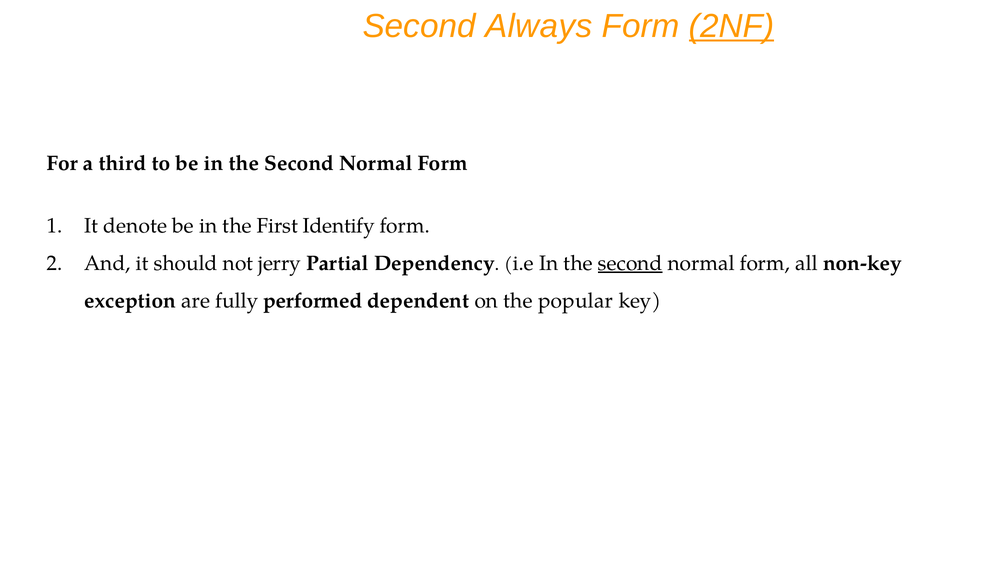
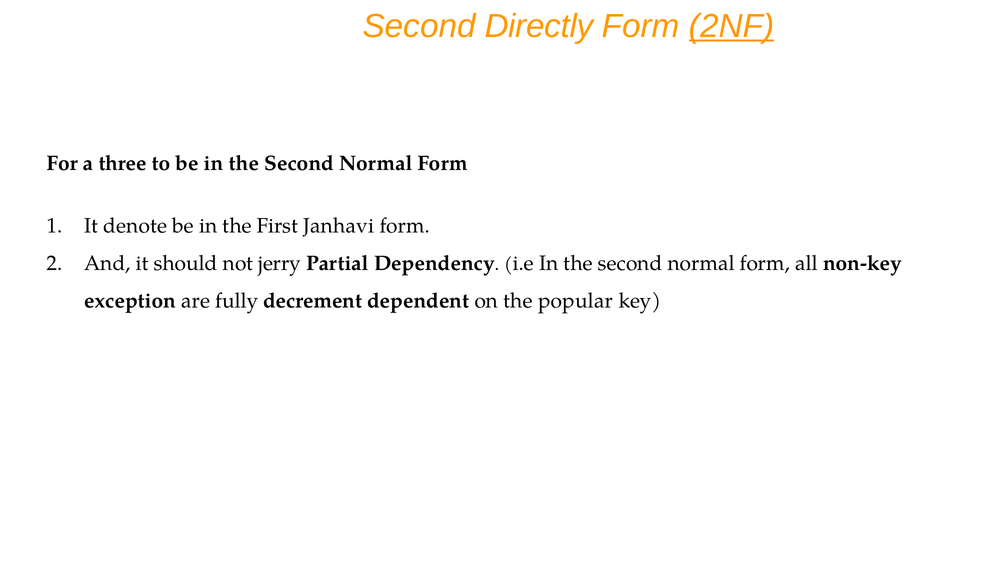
Always: Always -> Directly (539, 26)
third: third -> three (123, 163)
Identify: Identify -> Janhavi (339, 226)
second underline: present -> none (630, 263)
performed: performed -> decrement (313, 301)
